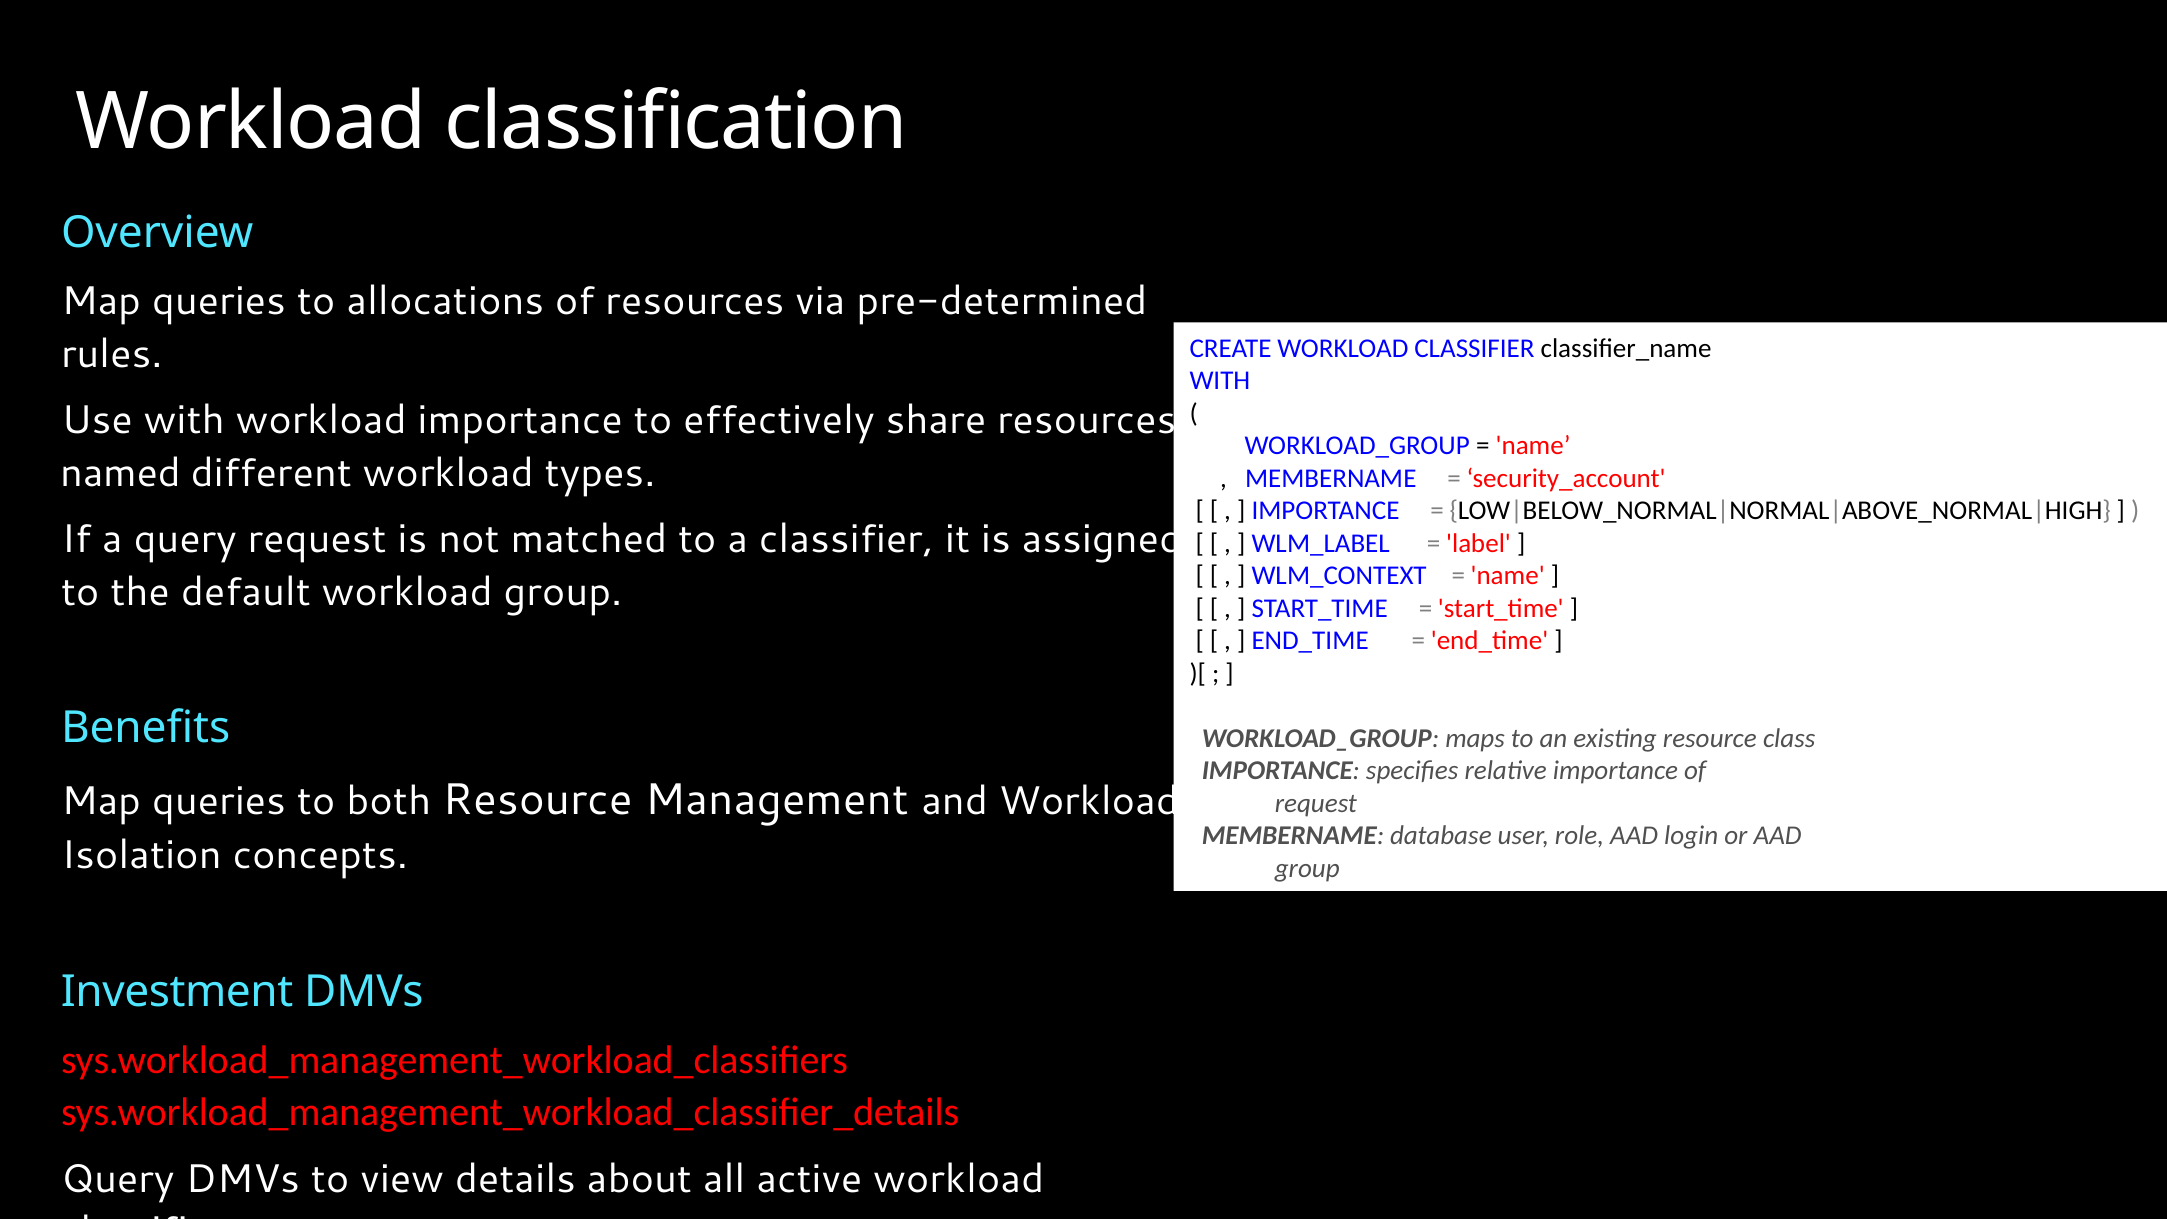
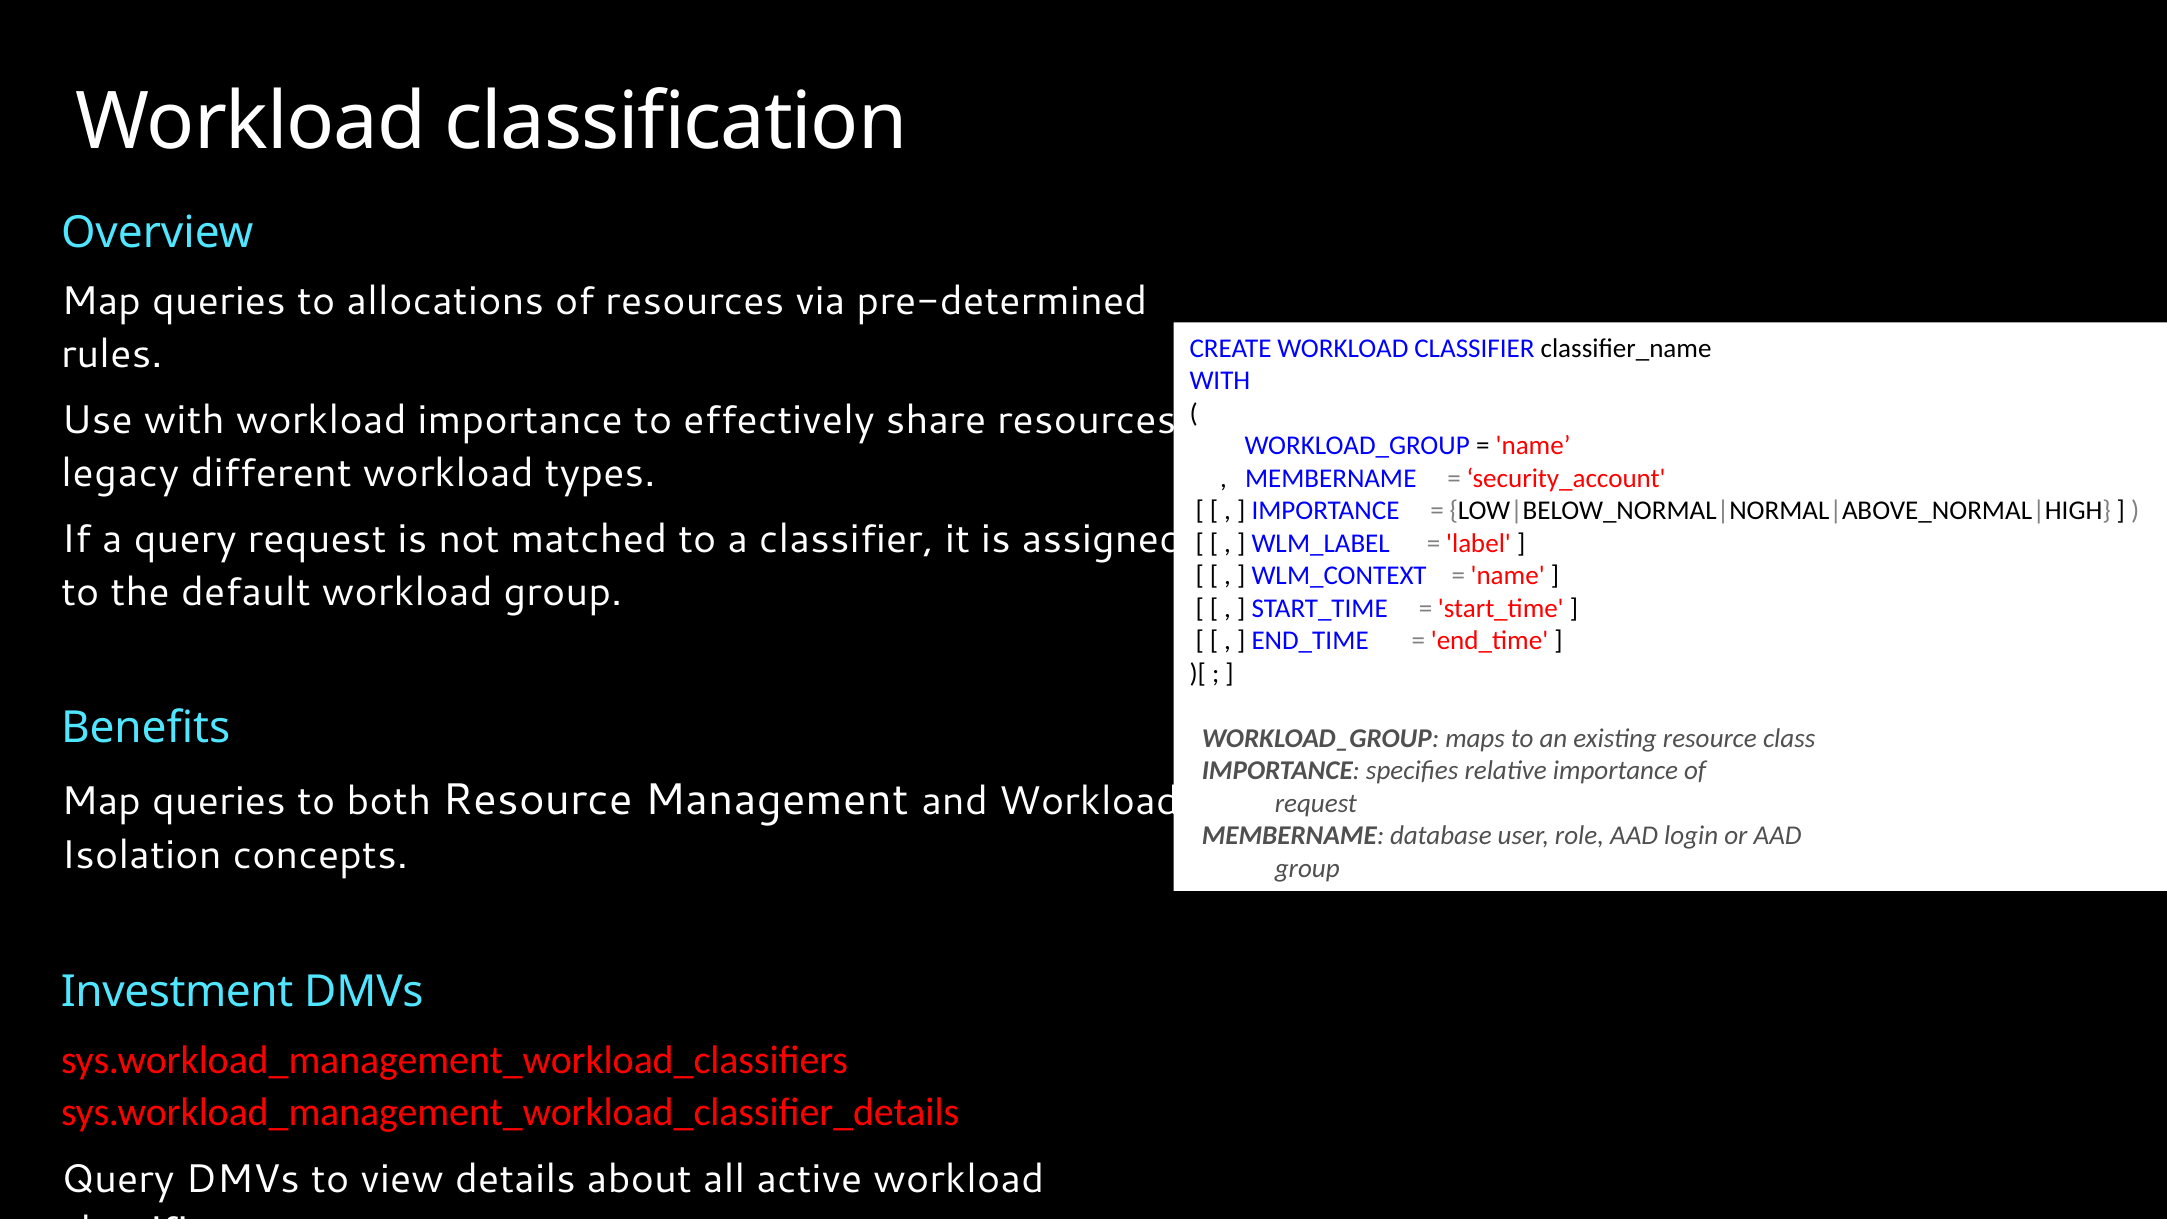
named: named -> legacy (120, 473)
